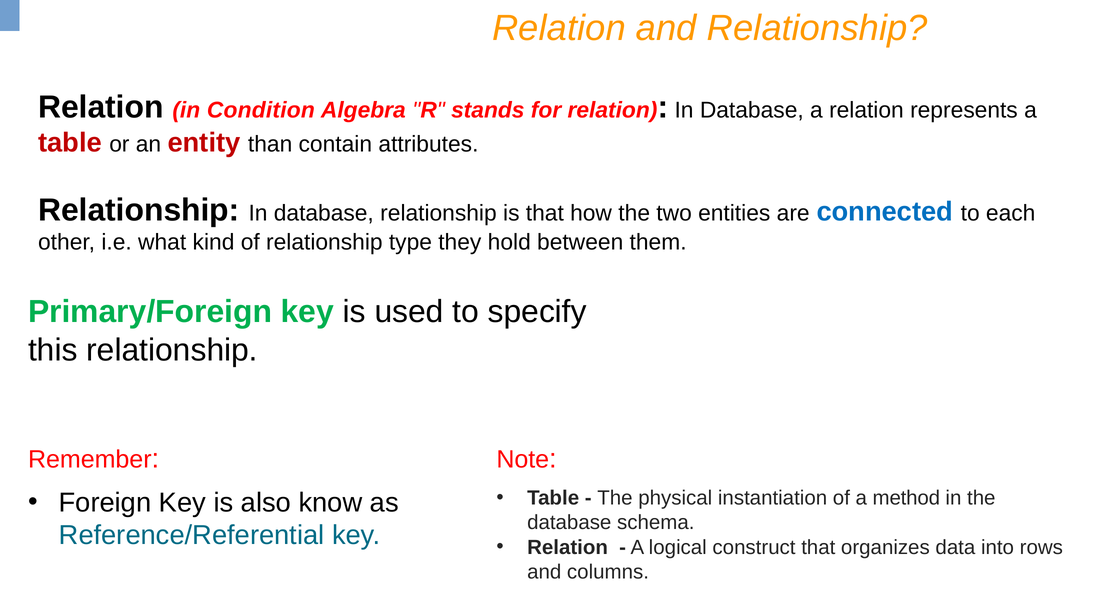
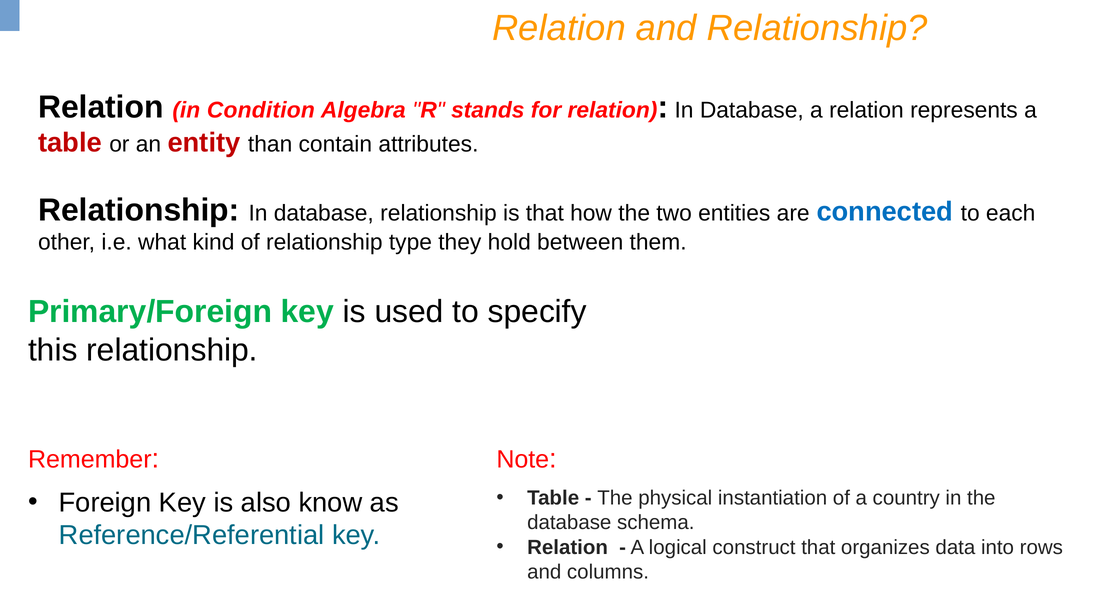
method: method -> country (906, 498)
